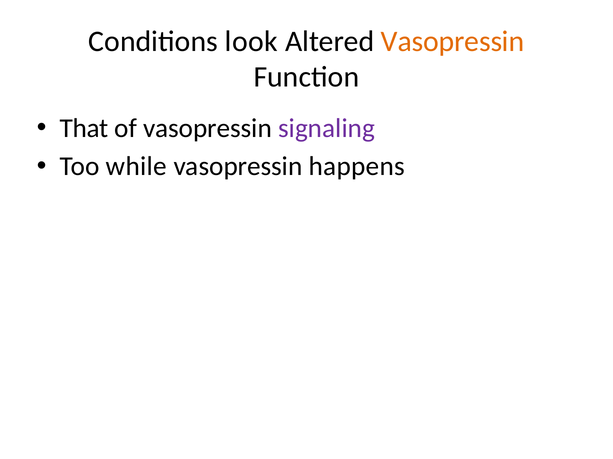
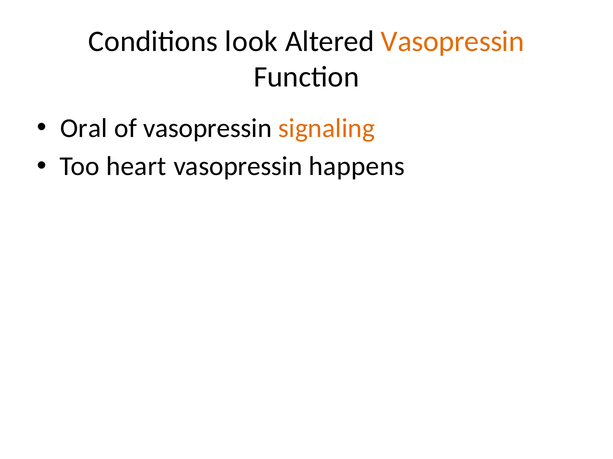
That: That -> Oral (84, 129)
signaling colour: purple -> orange (327, 129)
while: while -> heart (136, 167)
